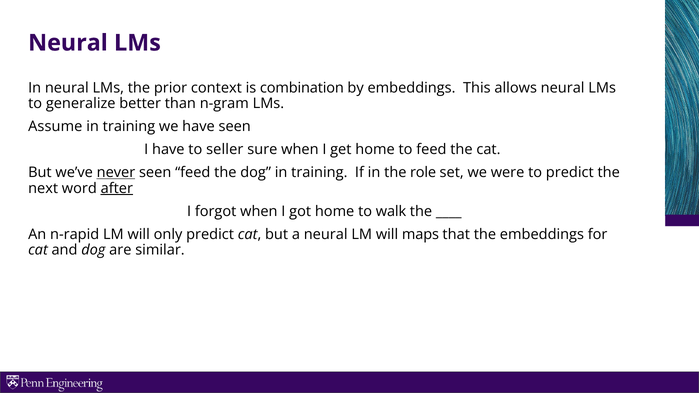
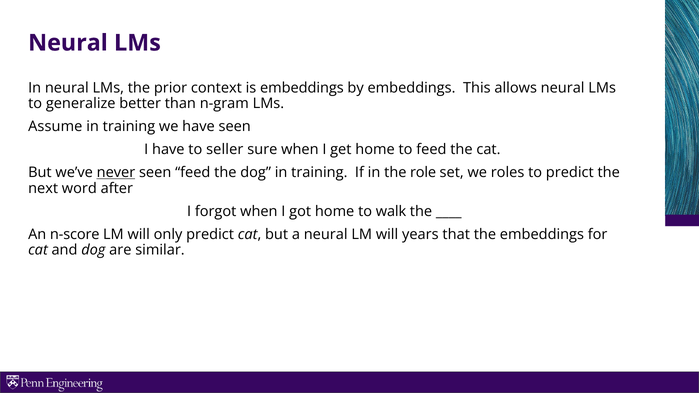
is combination: combination -> embeddings (302, 88)
were: were -> roles (508, 173)
after underline: present -> none (117, 188)
n-rapid: n-rapid -> n-score (75, 234)
maps: maps -> years (420, 234)
